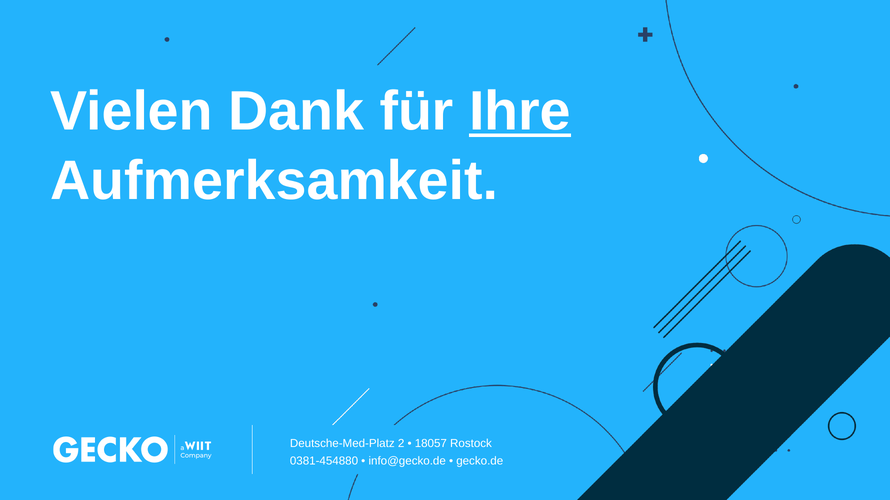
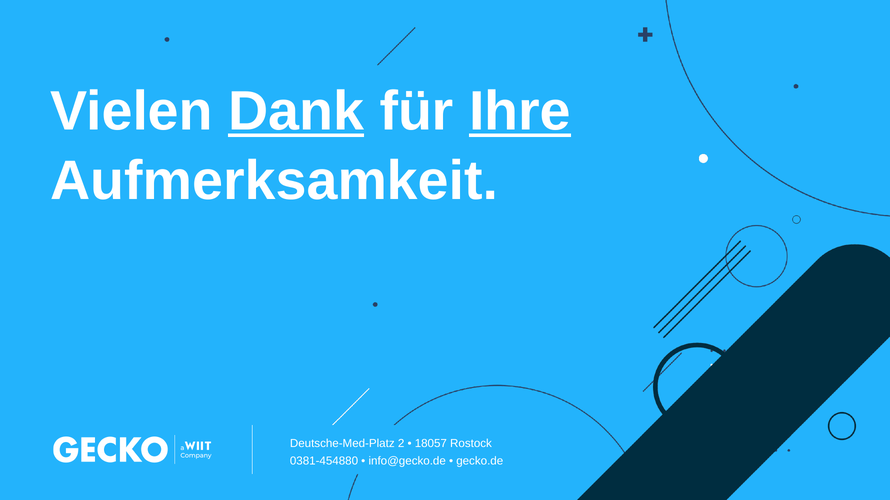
Dank underline: none -> present (296, 112)
